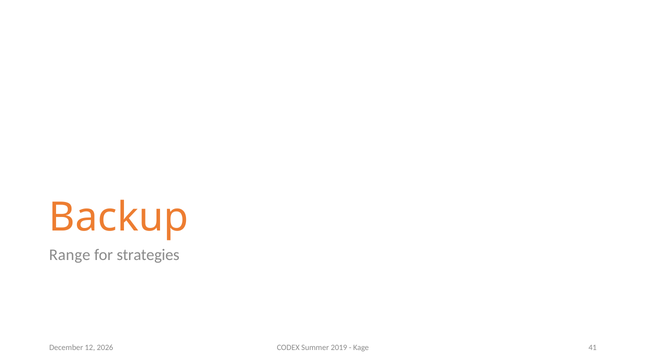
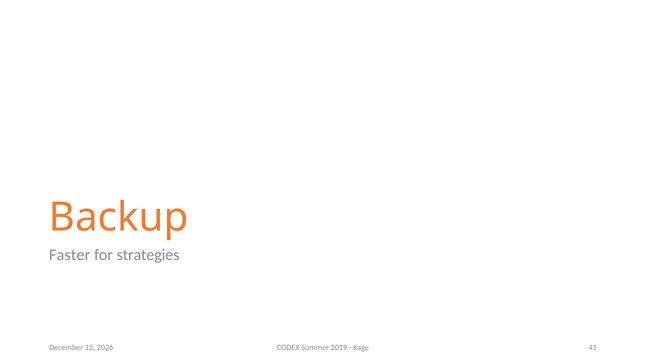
Range: Range -> Faster (70, 254)
